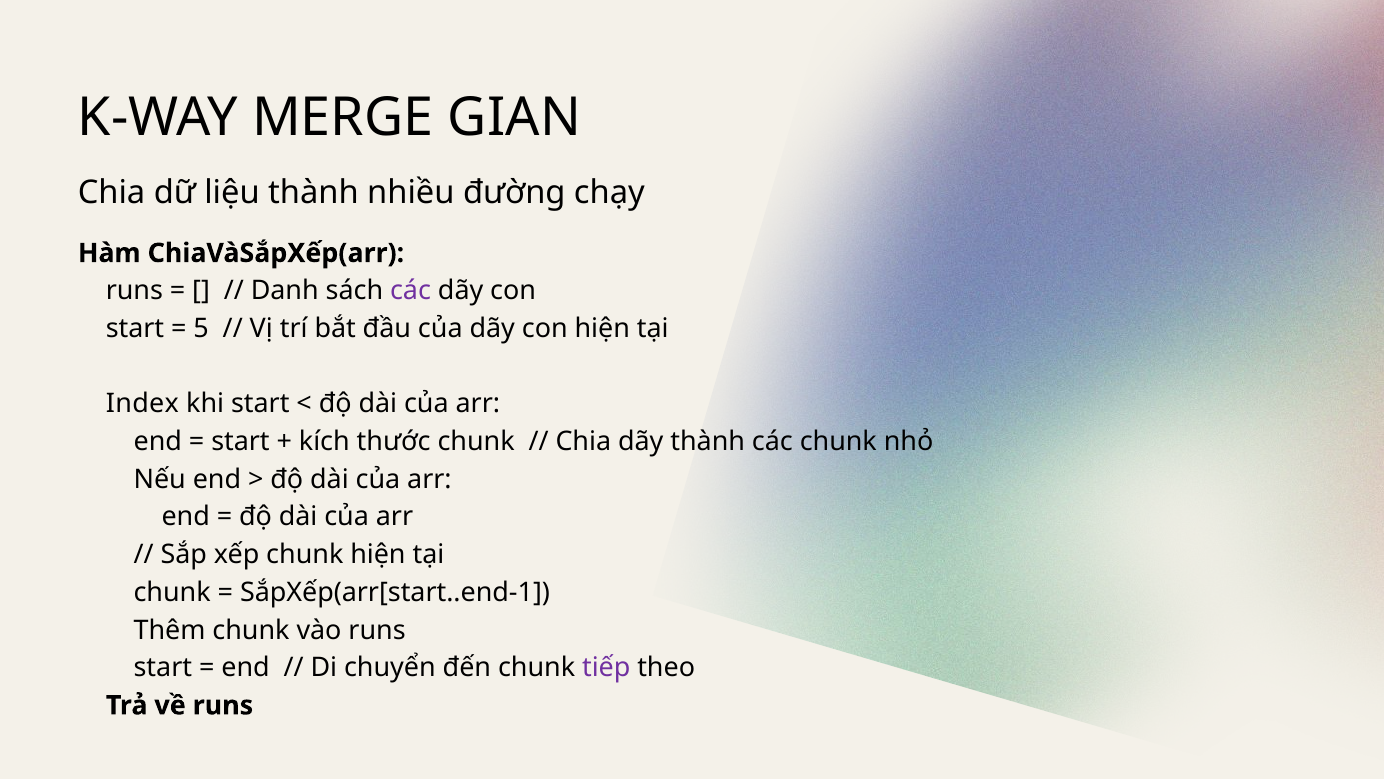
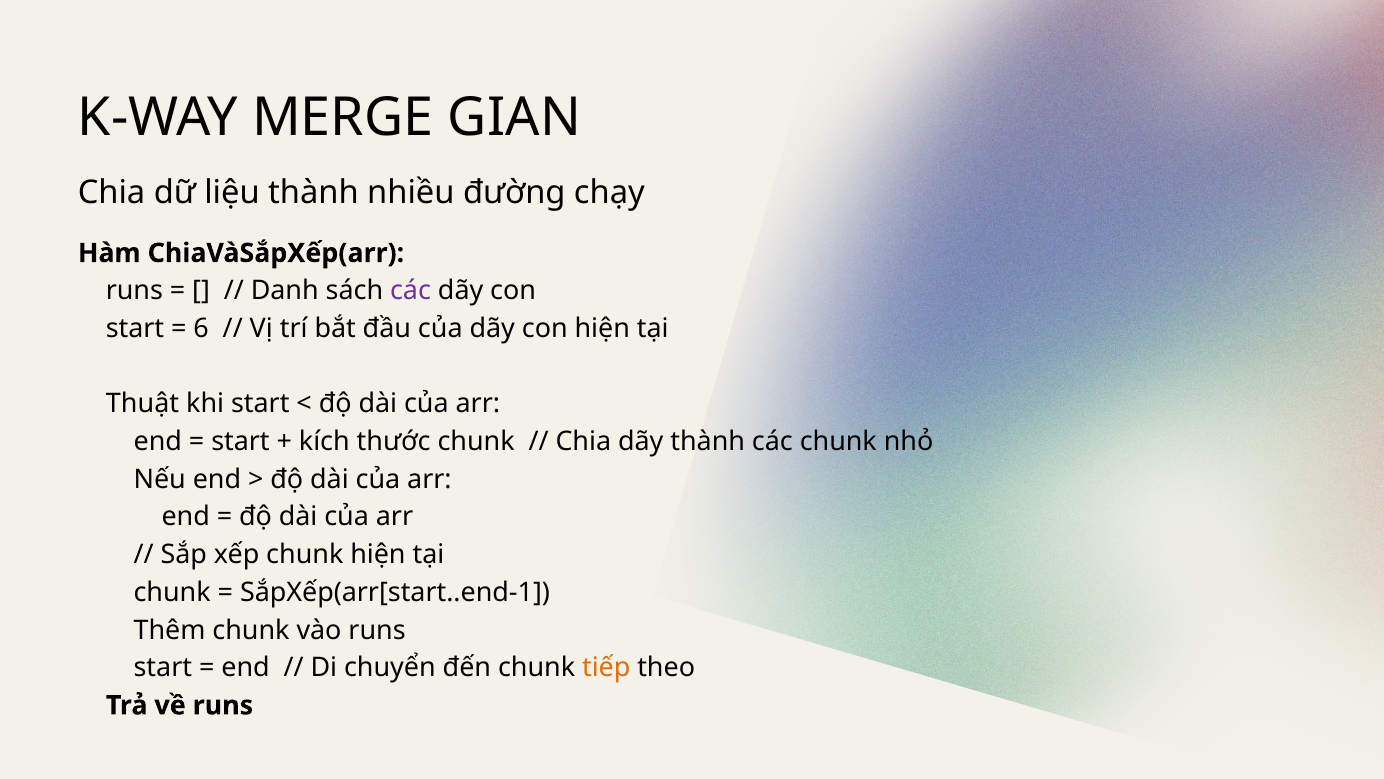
5: 5 -> 6 (201, 328)
Index: Index -> Thuật (142, 404)
tiếp colour: purple -> orange (606, 667)
